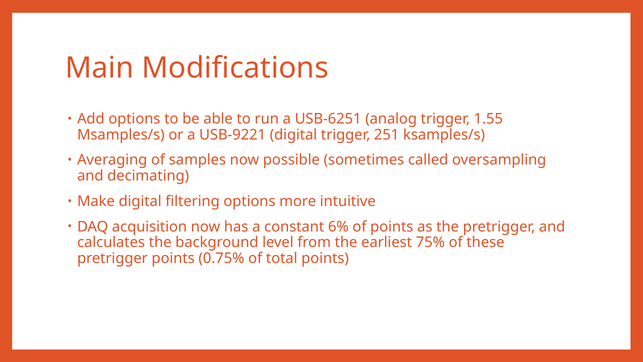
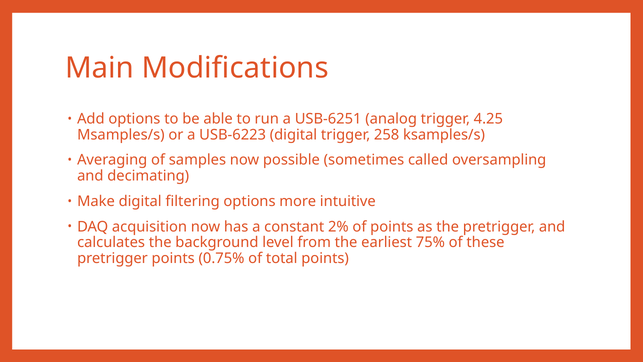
1.55: 1.55 -> 4.25 (488, 119)
USB-9221: USB-9221 -> USB-6223 (233, 135)
251: 251 -> 258 (387, 135)
6%: 6% -> 2% (338, 226)
